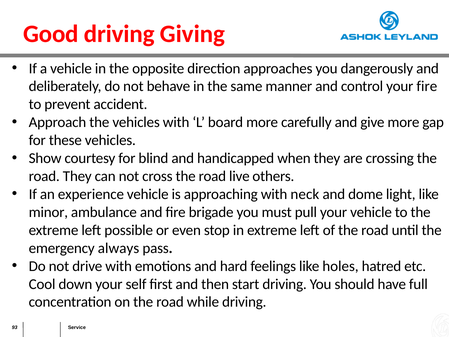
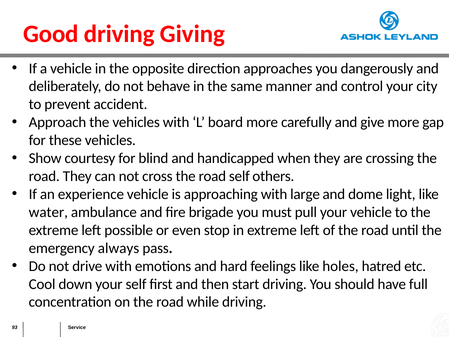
your fire: fire -> city (427, 86)
road live: live -> self (239, 176)
neck: neck -> large (305, 194)
minor: minor -> water (48, 212)
